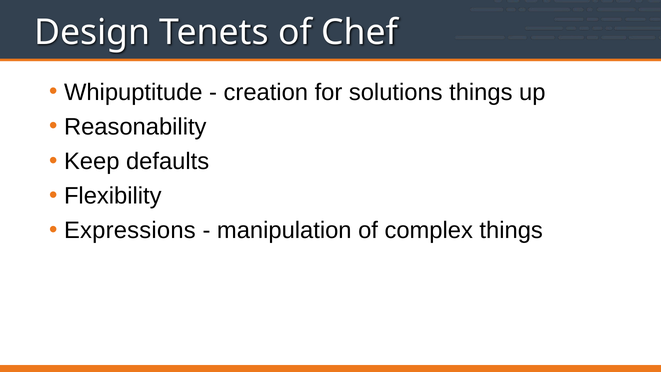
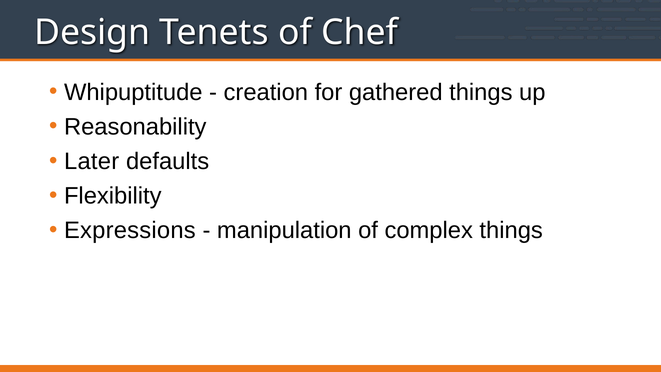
solutions: solutions -> gathered (396, 92)
Keep: Keep -> Later (92, 161)
